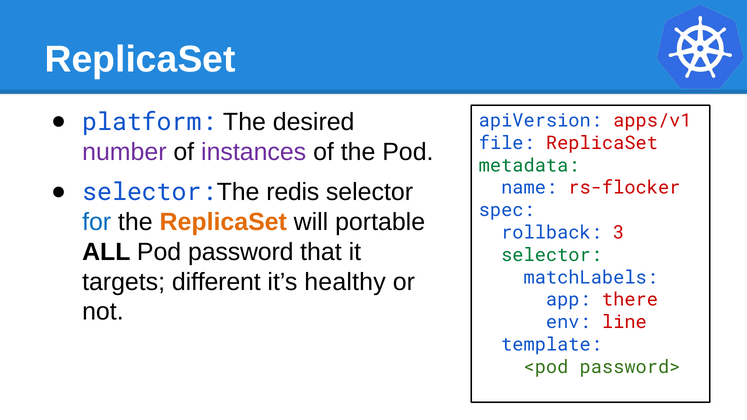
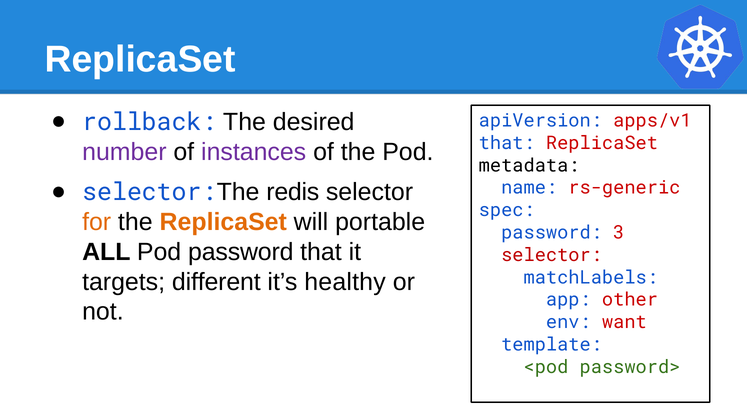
platform: platform -> rollback (149, 122)
file: file -> that (507, 143)
metadata colour: green -> black (529, 165)
rs-flocker: rs-flocker -> rs-generic (624, 188)
for colour: blue -> orange (97, 222)
rollback: rollback -> password (552, 233)
selector colour: green -> red (552, 255)
there: there -> other (630, 300)
line: line -> want (624, 322)
